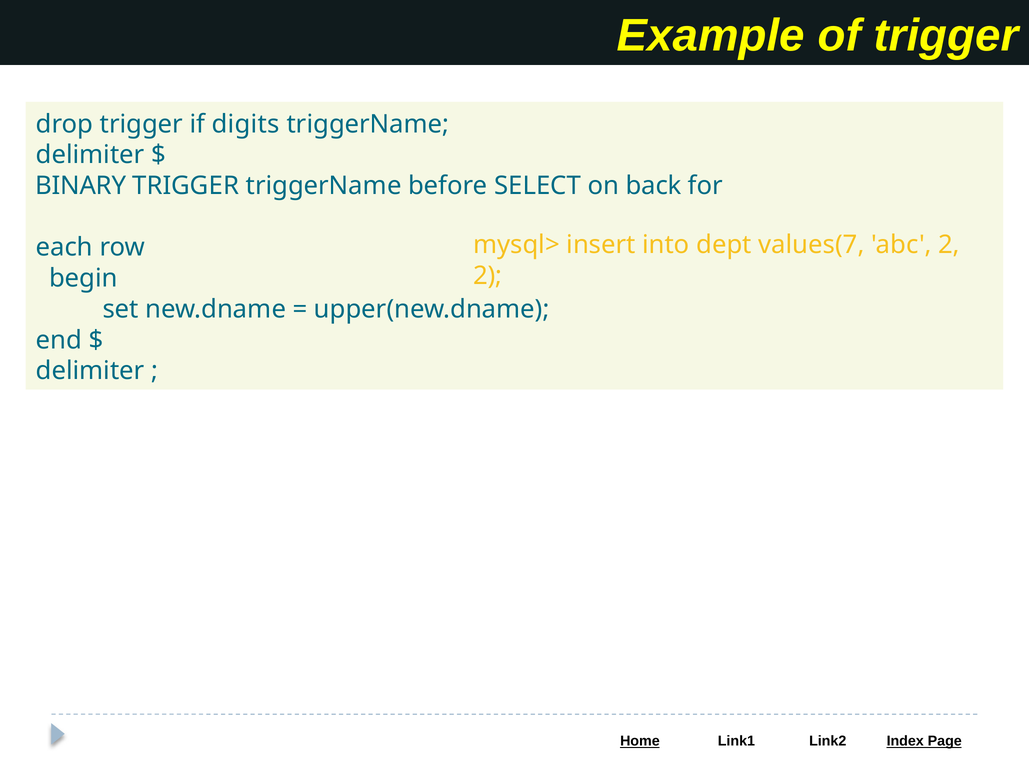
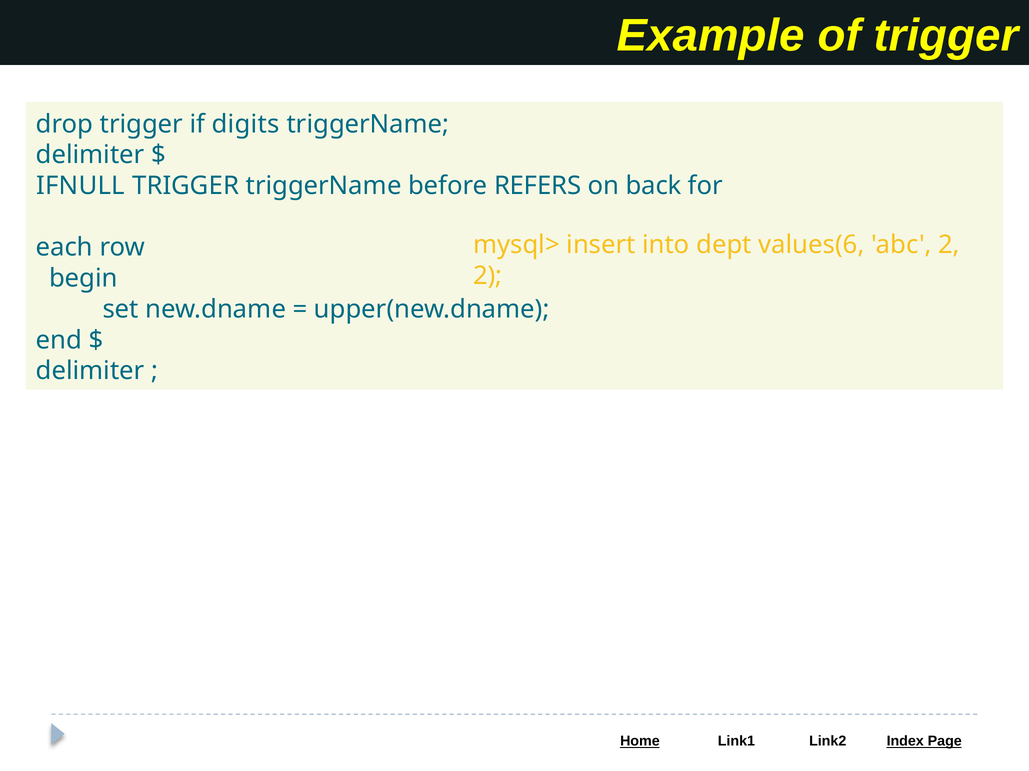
BINARY: BINARY -> IFNULL (81, 186)
SELECT: SELECT -> REFERS (538, 186)
values(7: values(7 -> values(6 (811, 245)
